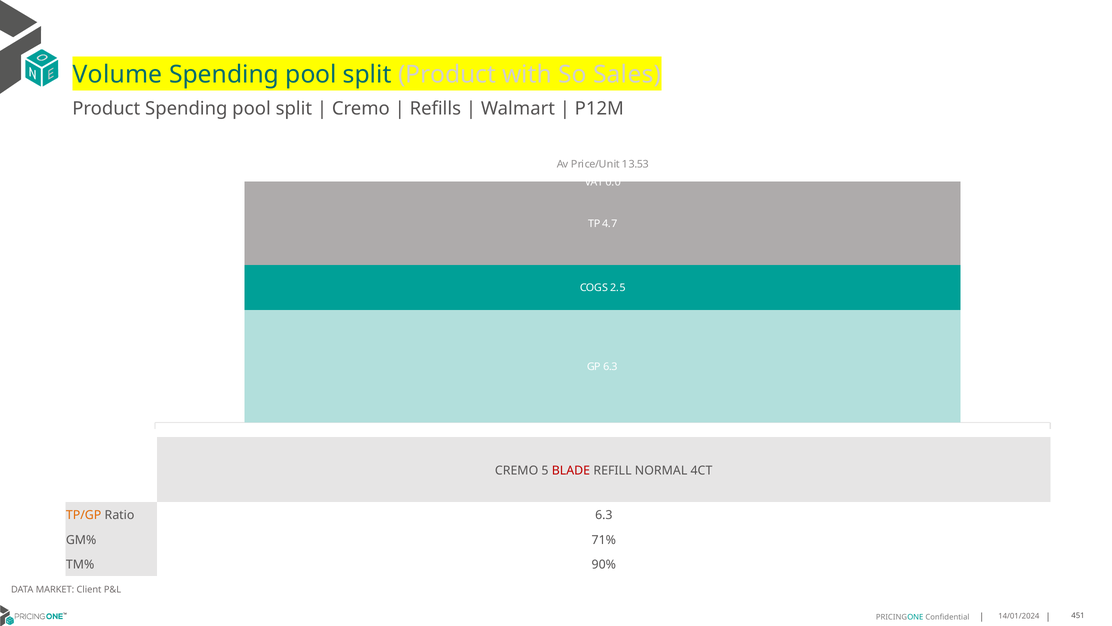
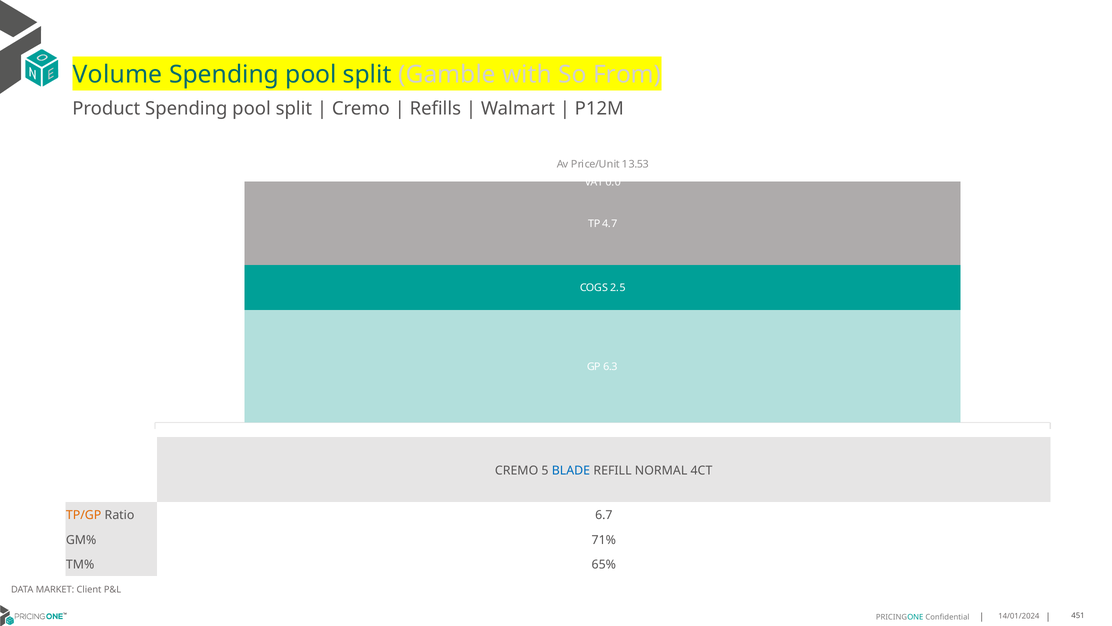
split Product: Product -> Gamble (447, 75)
Sales: Sales -> From (627, 75)
BLADE colour: red -> blue (571, 470)
Ratio 6.3: 6.3 -> 6.7 (604, 515)
90%: 90% -> 65% (604, 564)
